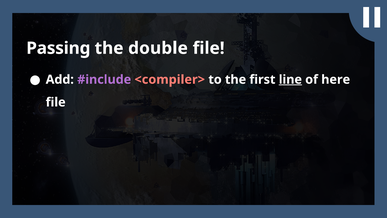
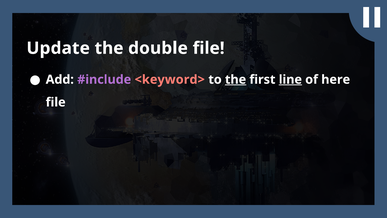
Passing: Passing -> Update (58, 48)
<compiler>: <compiler> -> <keyword> (170, 79)
the underline: none -> present (236, 79)
